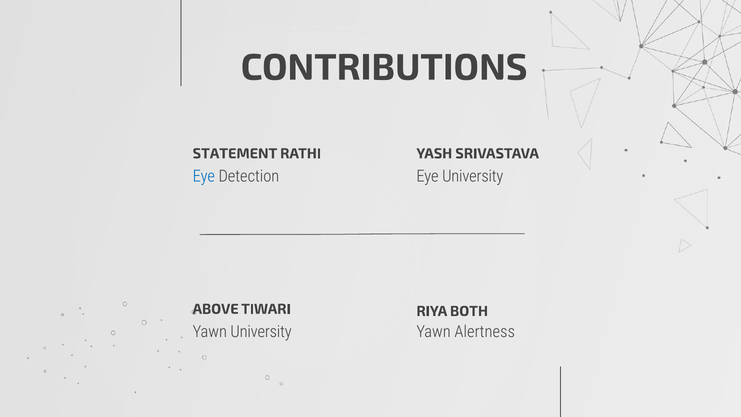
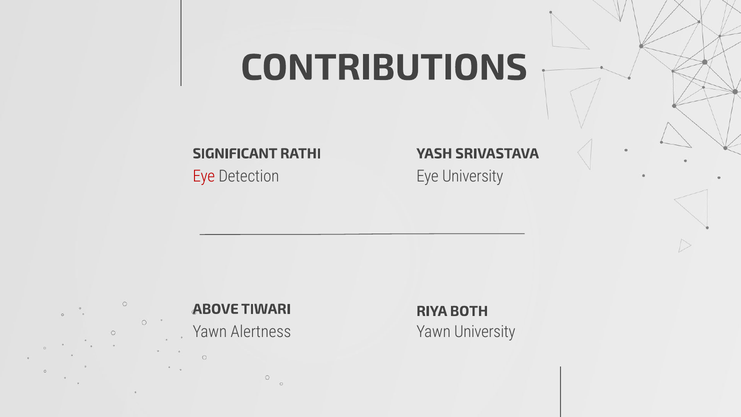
STATEMENT: STATEMENT -> SIGNIFICANT (235, 153)
Eye colour: blue -> red (204, 176)
Yawn University: University -> Alertness (261, 332)
Yawn Alertness: Alertness -> University (485, 332)
